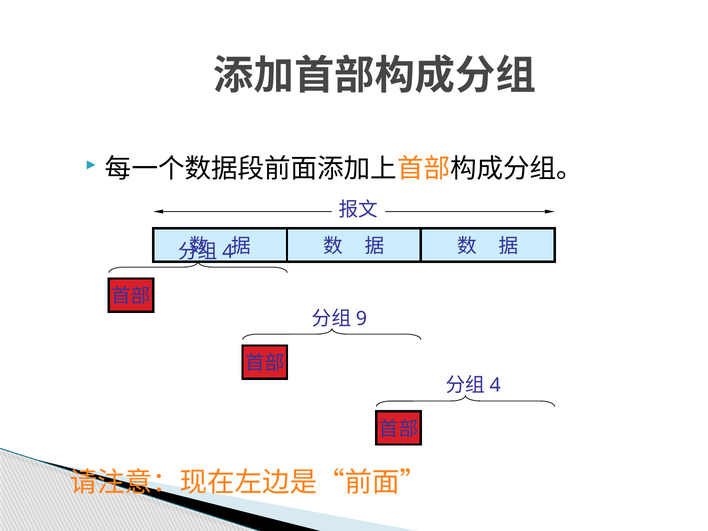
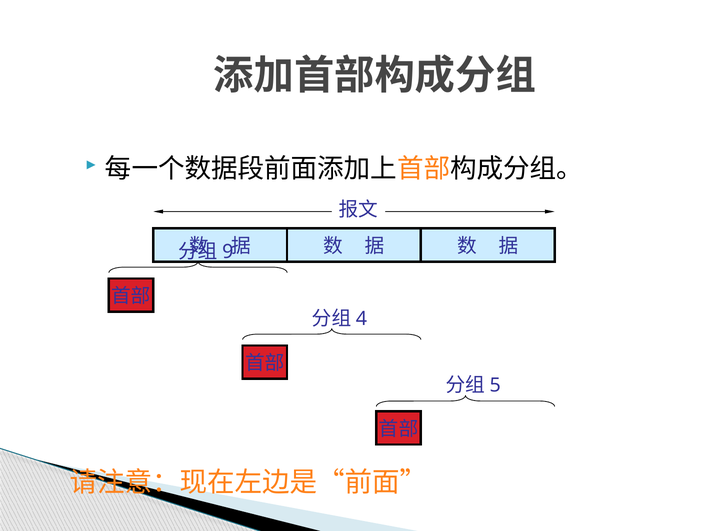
4: 4 -> 9 (228, 252)
9: 9 -> 4 (361, 319)
4: 4 -> 5 (495, 385)
